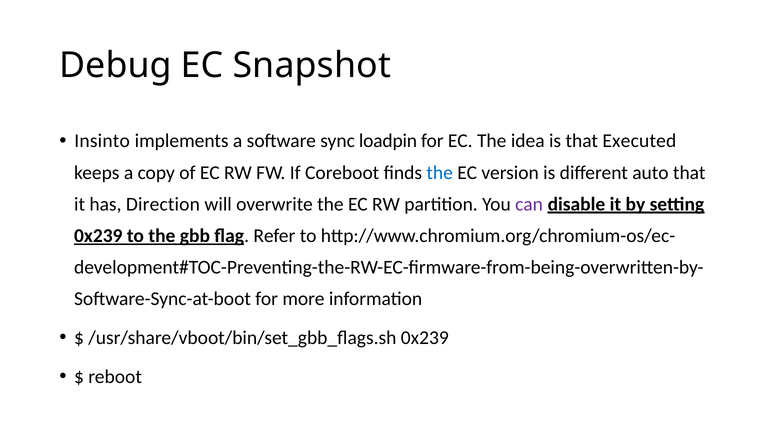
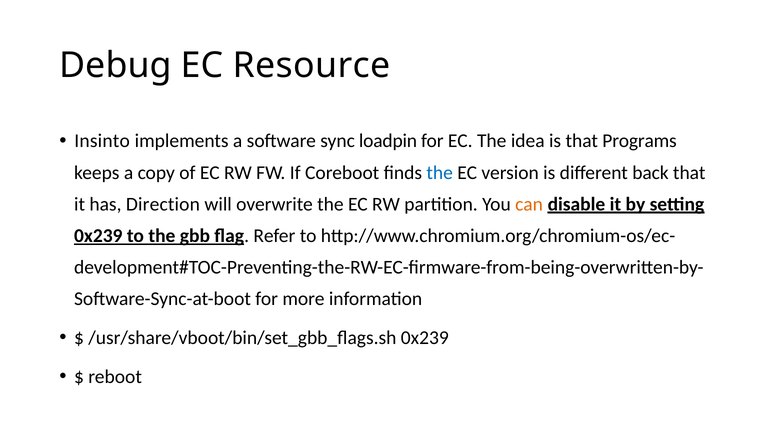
Snapshot: Snapshot -> Resource (312, 66)
Executed: Executed -> Programs (640, 141)
auto: auto -> back (651, 173)
can colour: purple -> orange (529, 204)
